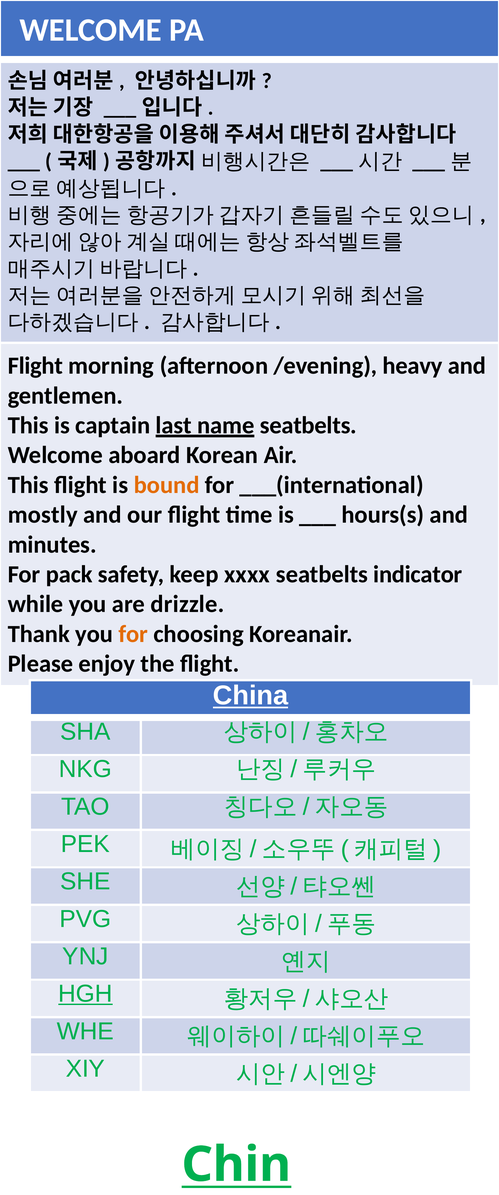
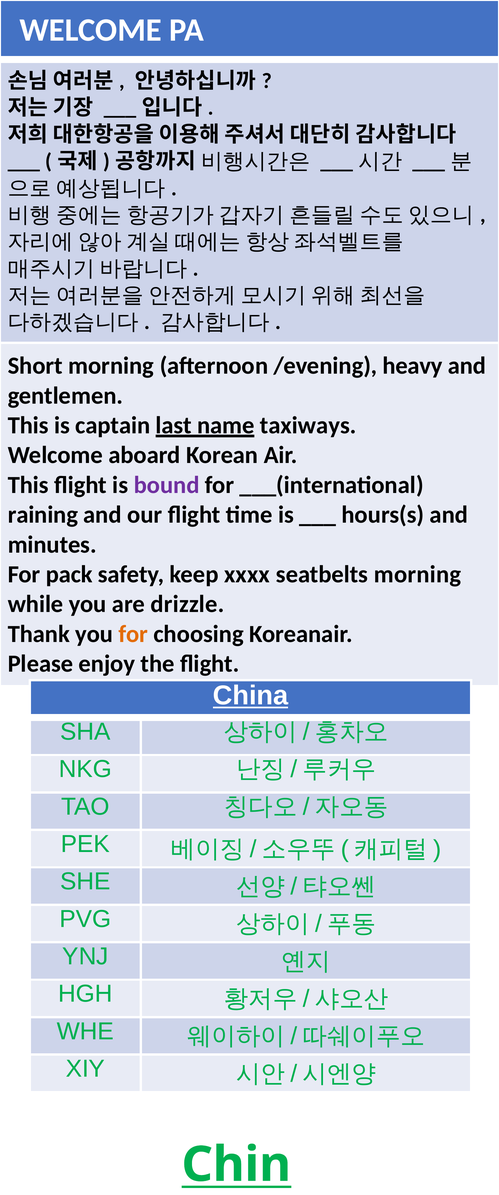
Flight: Flight -> Short (35, 365)
name seatbelts: seatbelts -> taxiways (308, 425)
bound colour: orange -> purple (167, 485)
mostly: mostly -> raining (43, 514)
seatbelts indicator: indicator -> morning (418, 574)
HGH underline: present -> none (85, 993)
